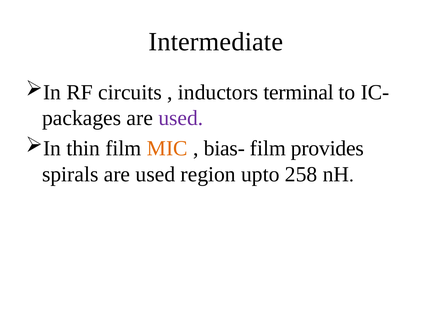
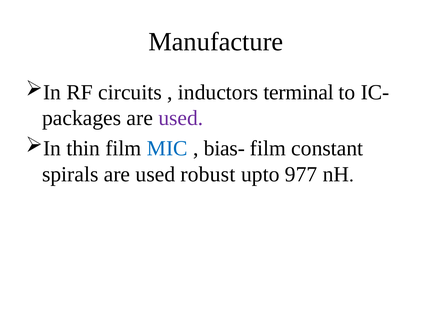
Intermediate: Intermediate -> Manufacture (216, 42)
MIC colour: orange -> blue (167, 148)
provides: provides -> constant (327, 148)
region: region -> robust (208, 174)
258: 258 -> 977 (301, 174)
